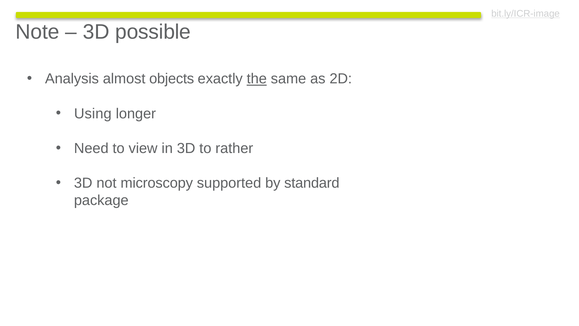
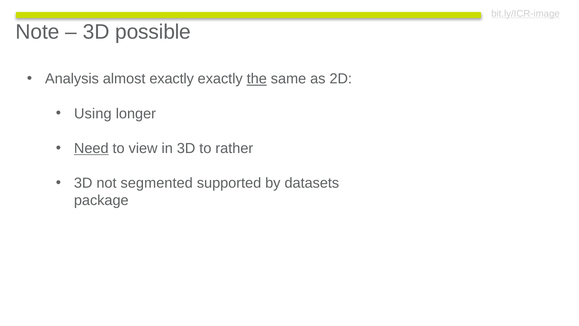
almost objects: objects -> exactly (172, 79)
Need underline: none -> present (91, 148)
microscopy: microscopy -> segmented (157, 183)
standard: standard -> datasets (312, 183)
